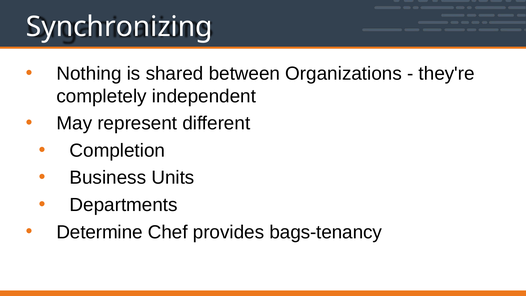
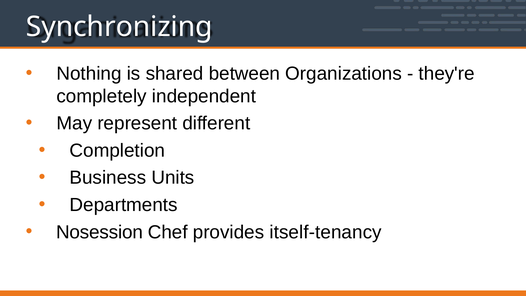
Determine: Determine -> Nosession (100, 232)
bags-tenancy: bags-tenancy -> itself-tenancy (326, 232)
